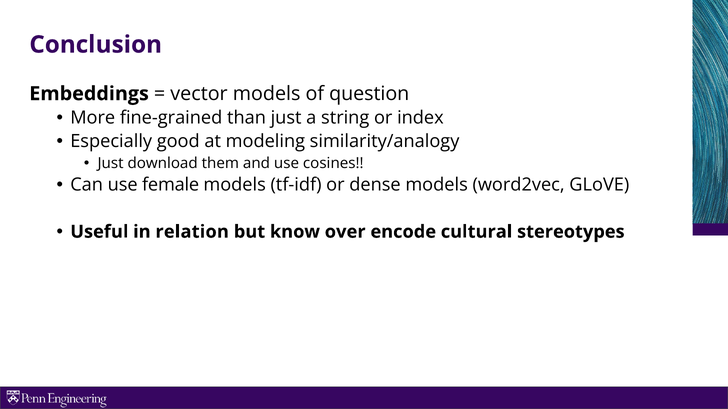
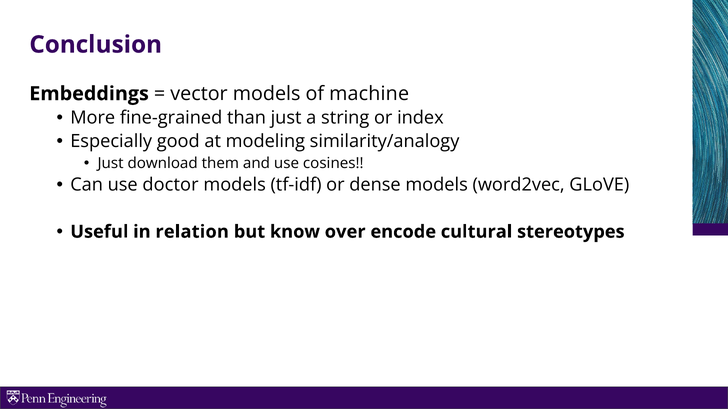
question: question -> machine (369, 94)
female: female -> doctor (170, 185)
